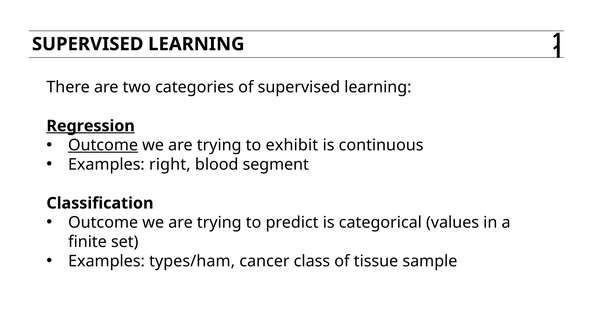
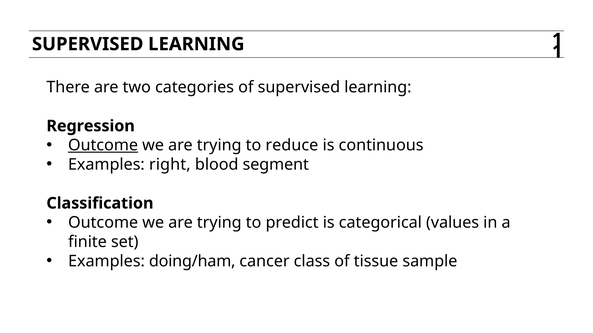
Regression underline: present -> none (91, 126)
exhibit: exhibit -> reduce (292, 145)
types/ham: types/ham -> doing/ham (192, 261)
